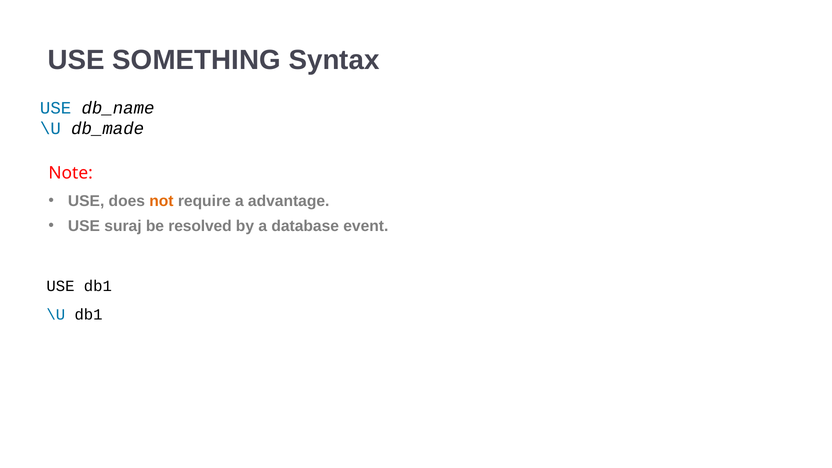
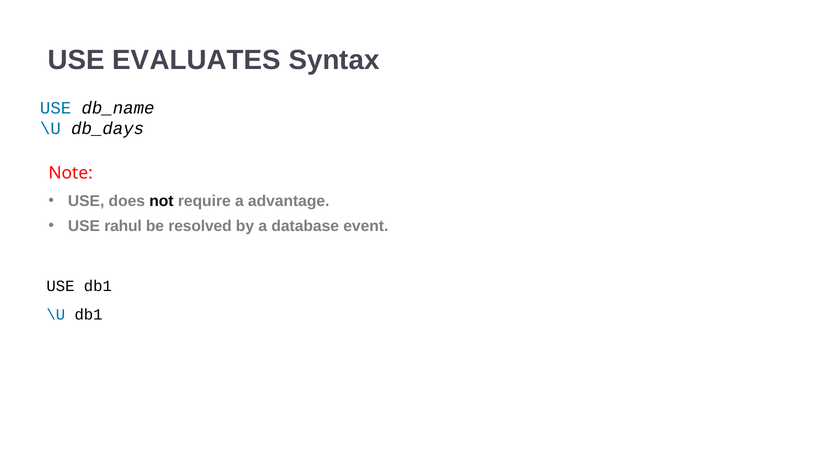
SOMETHING: SOMETHING -> EVALUATES (197, 60)
db_made: db_made -> db_days (108, 129)
not colour: orange -> black (161, 201)
suraj: suraj -> rahul (123, 226)
